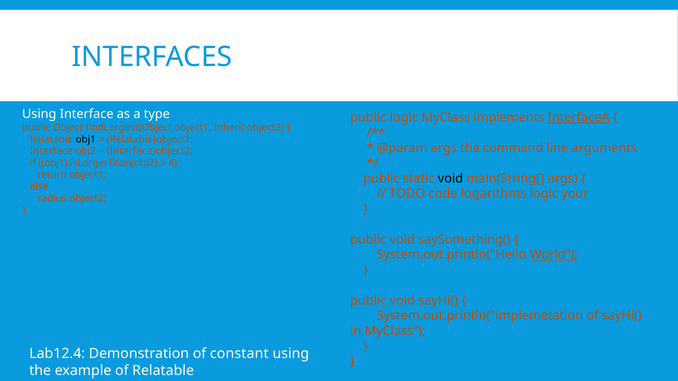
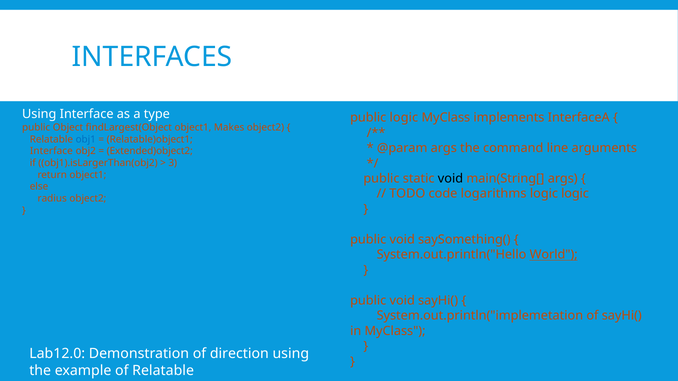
InterfaceA underline: present -> none (579, 118)
Inherit: Inherit -> Makes (229, 128)
obj1 colour: black -> blue (86, 139)
Interface)object2: Interface)object2 -> Extended)object2 (150, 151)
4: 4 -> 3 (173, 163)
logic your: your -> logic (575, 194)
Lab12.4: Lab12.4 -> Lab12.0 (57, 354)
constant: constant -> direction (239, 354)
